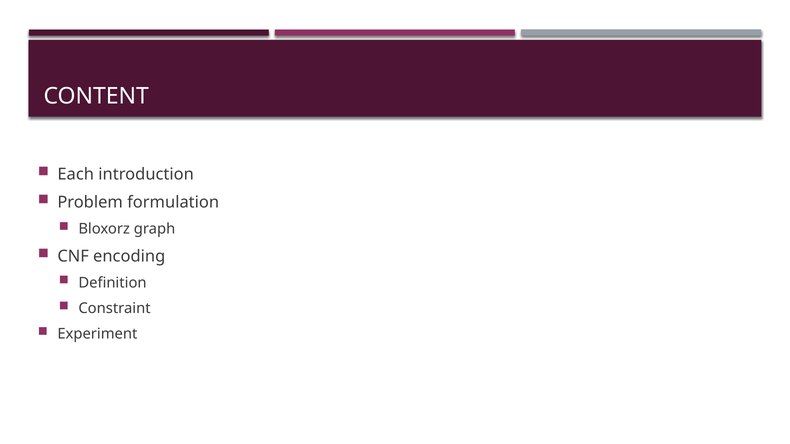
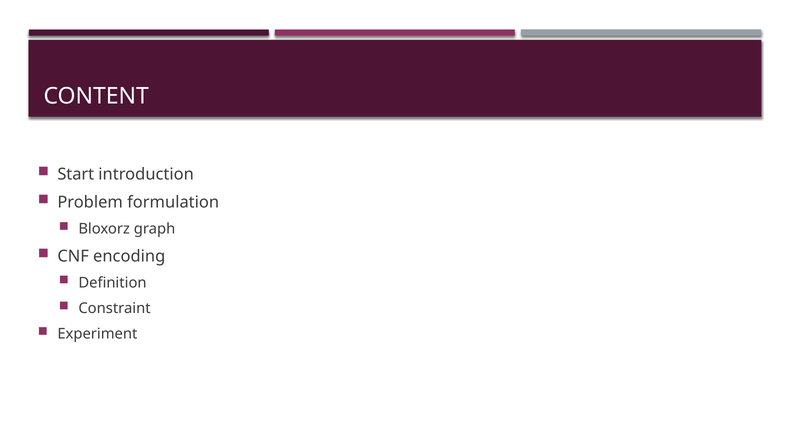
Each: Each -> Start (76, 175)
